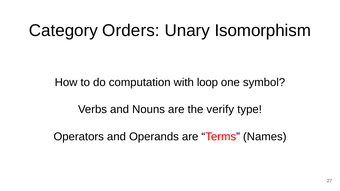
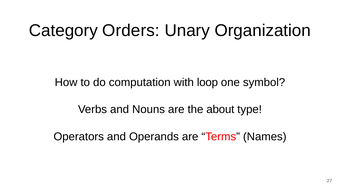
Isomorphism: Isomorphism -> Organization (263, 31)
verify: verify -> about (220, 110)
